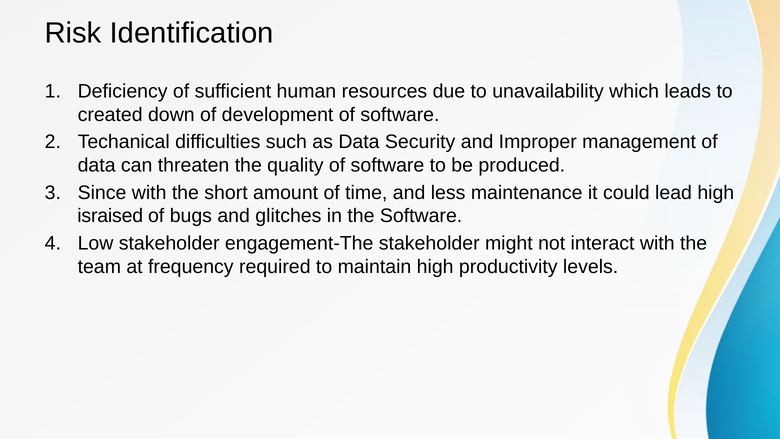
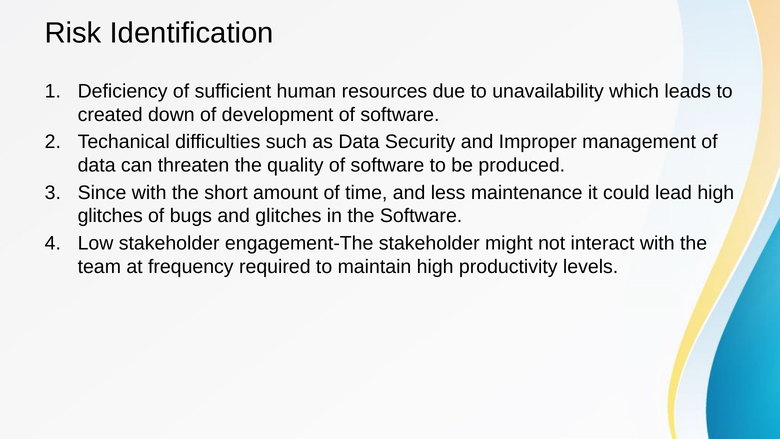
israised: israised -> glitches (110, 216)
